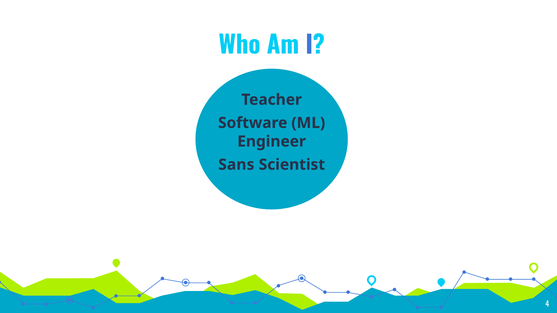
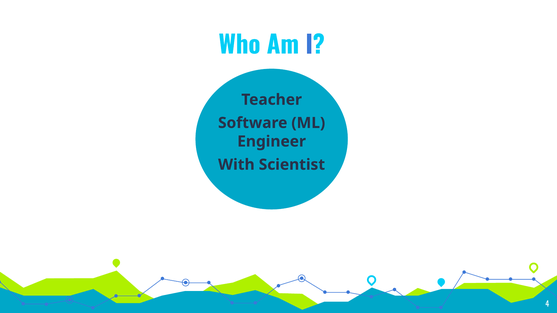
Sans: Sans -> With (236, 165)
